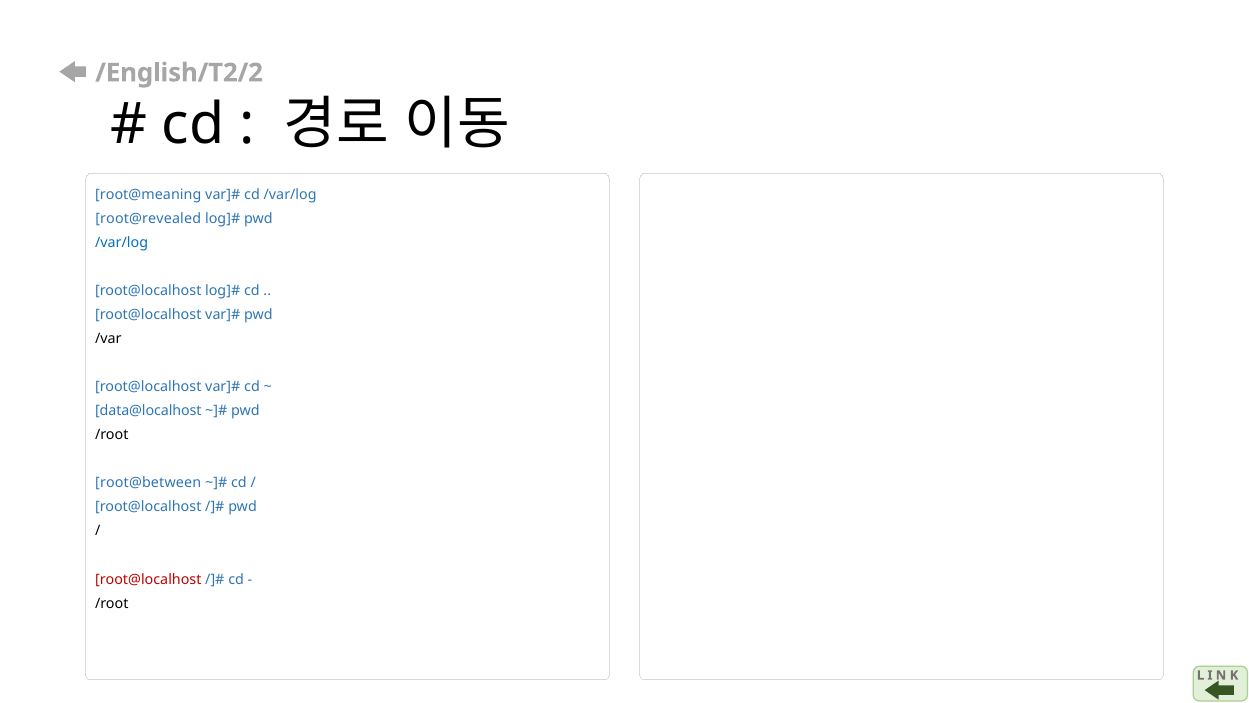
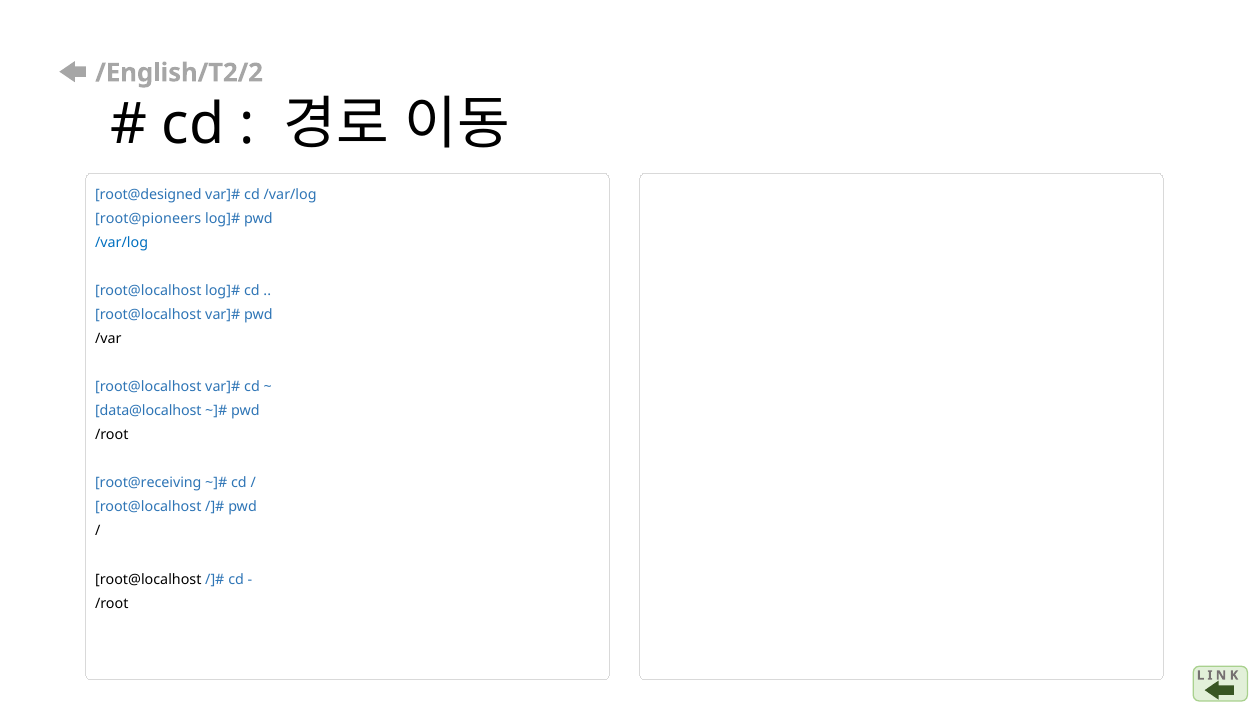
root@meaning: root@meaning -> root@designed (148, 194)
root@revealed: root@revealed -> root@pioneers (148, 218)
root@between: root@between -> root@receiving (148, 483)
root@localhost colour: red -> black (148, 579)
